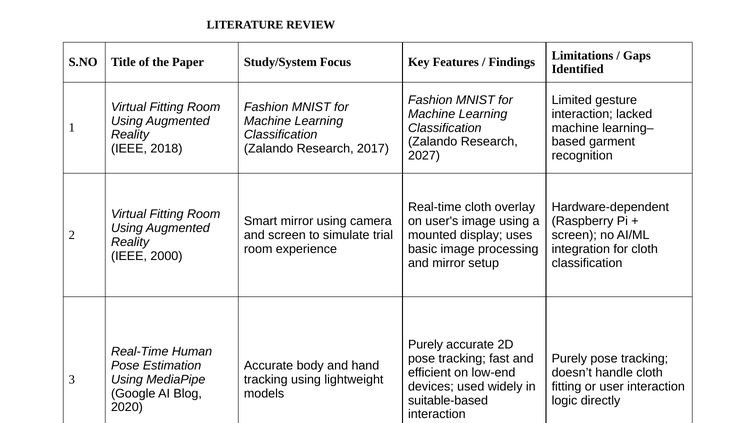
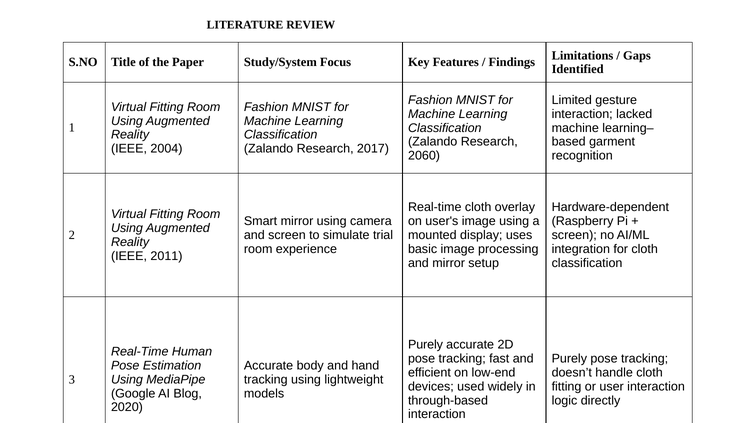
2018: 2018 -> 2004 (166, 149)
2027: 2027 -> 2060 (424, 156)
2000: 2000 -> 2011 (166, 256)
suitable-based: suitable-based -> through-based (448, 400)
